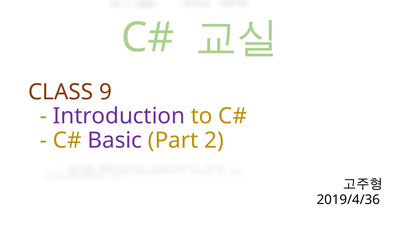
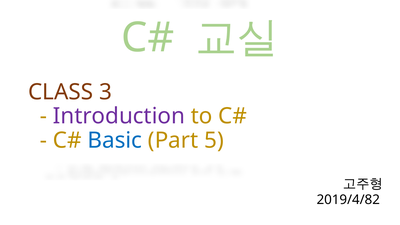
9: 9 -> 3 (105, 92)
Basic colour: purple -> blue (115, 141)
2: 2 -> 5 (214, 141)
2019/4/36: 2019/4/36 -> 2019/4/82 (348, 200)
